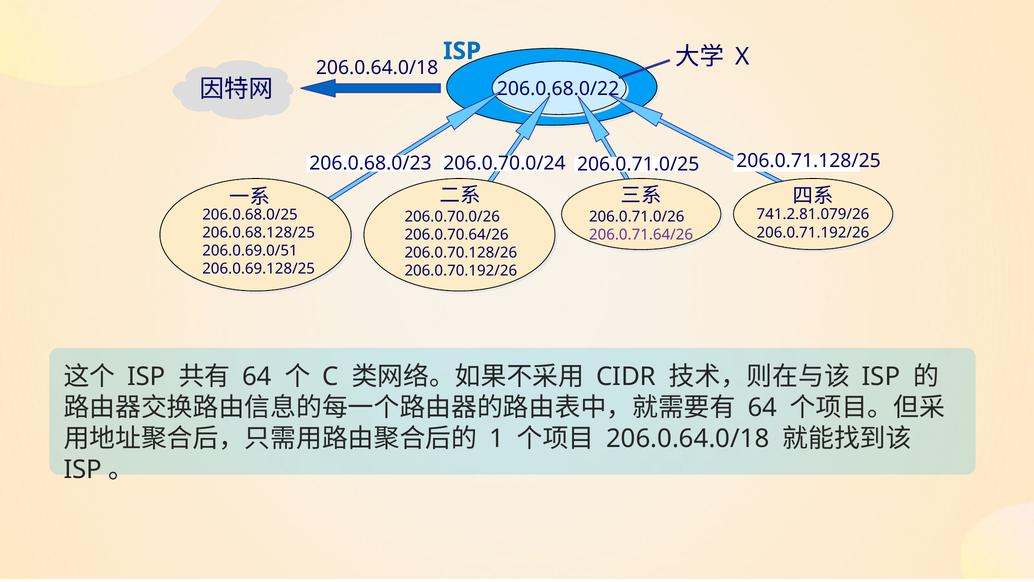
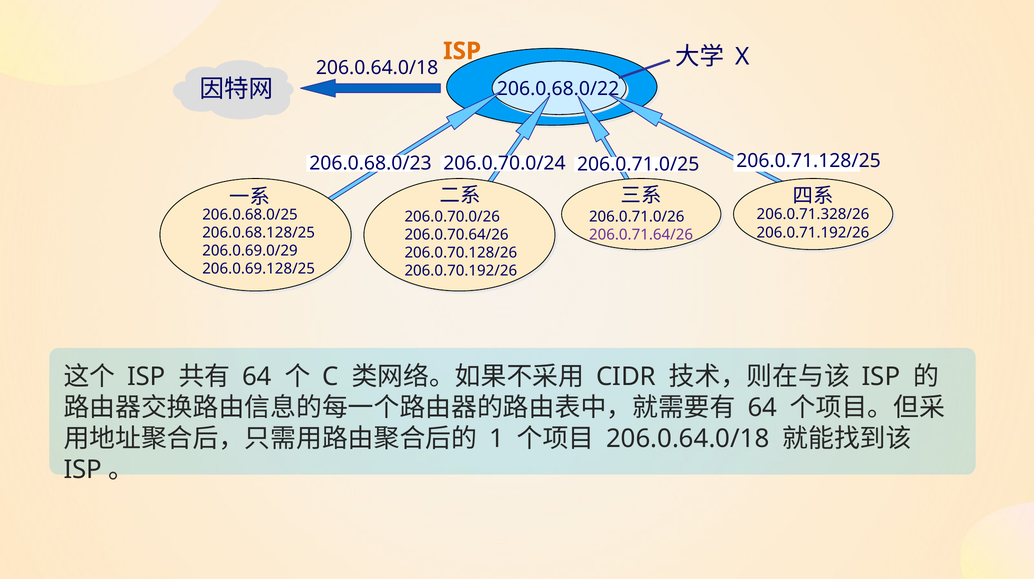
ISP colour: blue -> orange (462, 51)
741.2.81.079/26: 741.2.81.079/26 -> 206.0.71.328/26 (813, 214)
206.0.69.0/51: 206.0.69.0/51 -> 206.0.69.0/29 (250, 251)
